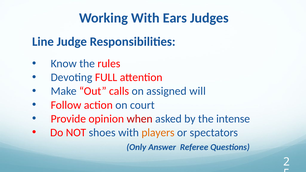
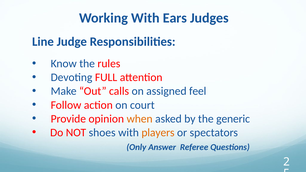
will: will -> feel (198, 91)
when colour: red -> orange (140, 119)
intense: intense -> generic (233, 119)
